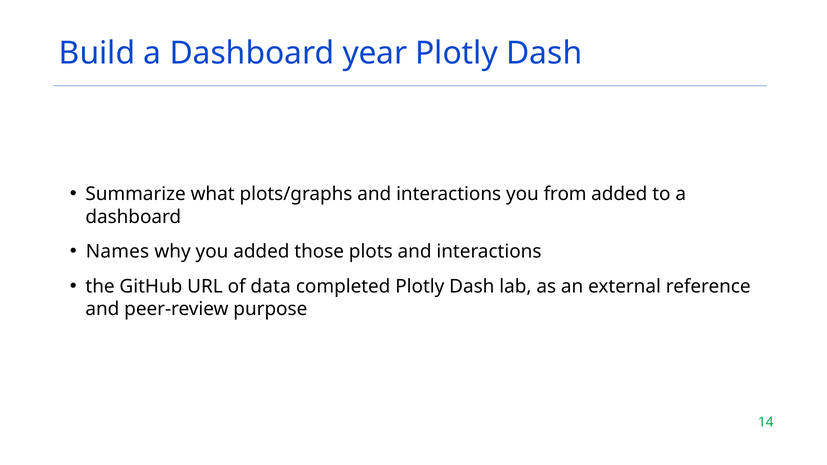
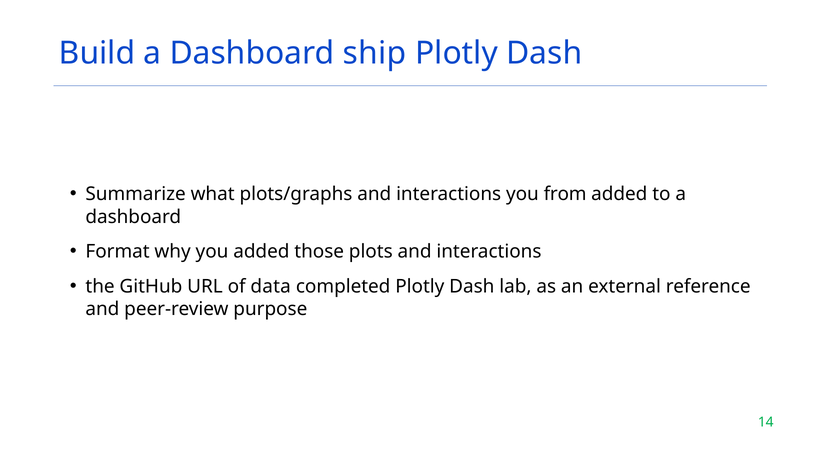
year: year -> ship (375, 53)
Names: Names -> Format (118, 252)
